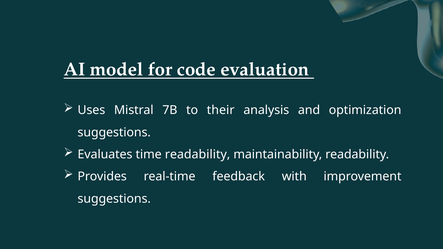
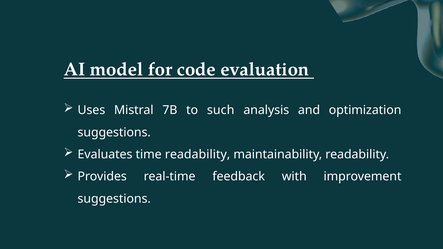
their: their -> such (221, 110)
